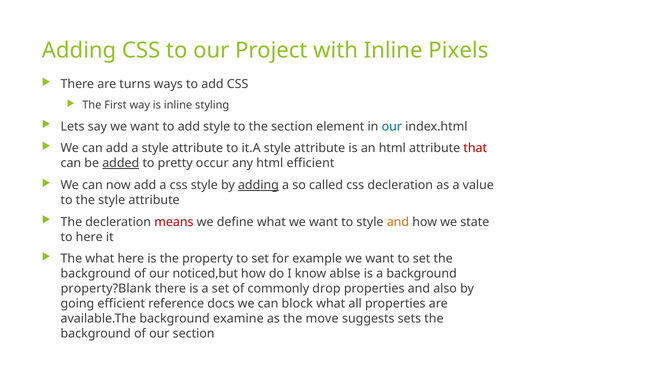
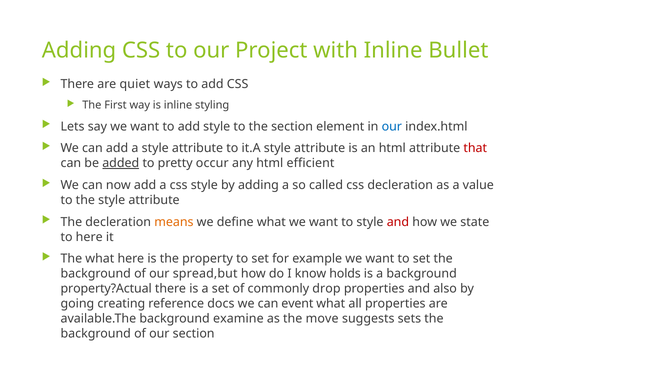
Pixels: Pixels -> Bullet (458, 51)
turns: turns -> quiet (135, 84)
adding underline: present -> none (258, 185)
means colour: red -> orange (174, 222)
and colour: orange -> red (398, 222)
noticed,but: noticed,but -> spread,but (205, 273)
ablse: ablse -> holds (345, 273)
property?Blank: property?Blank -> property?Actual (106, 288)
going efficient: efficient -> creating (121, 303)
block: block -> event (297, 303)
